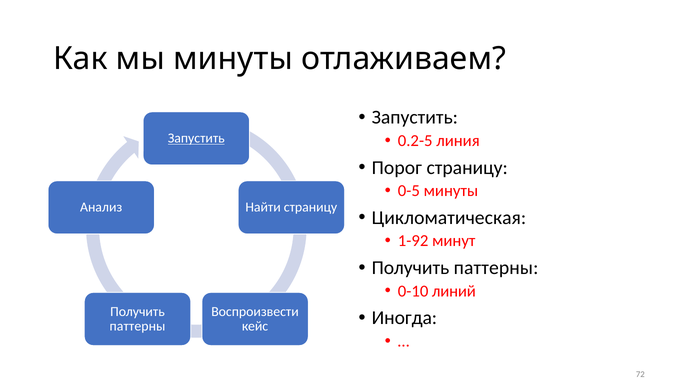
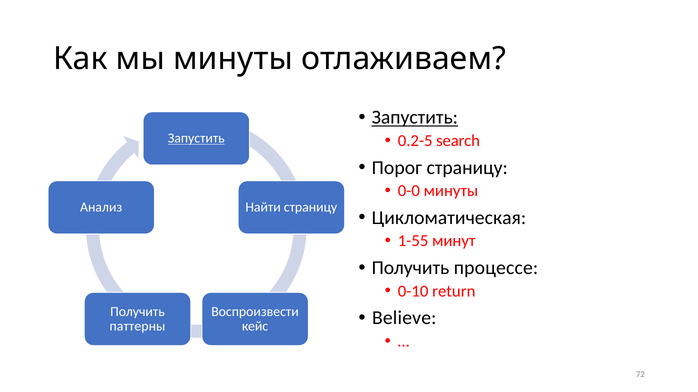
Запустить underline: none -> present (415, 118)
линия: линия -> search (458, 141)
0-5: 0-5 -> 0-0 (409, 191)
1-92: 1-92 -> 1-55 (413, 241)
паттерны: паттерны -> процессе (496, 268)
линий: линий -> return (454, 291)
Иногда: Иногда -> Believe (404, 318)
